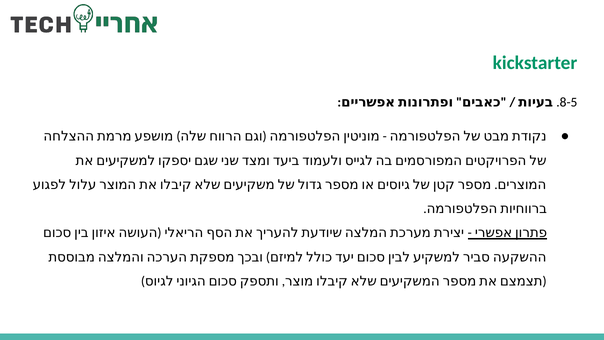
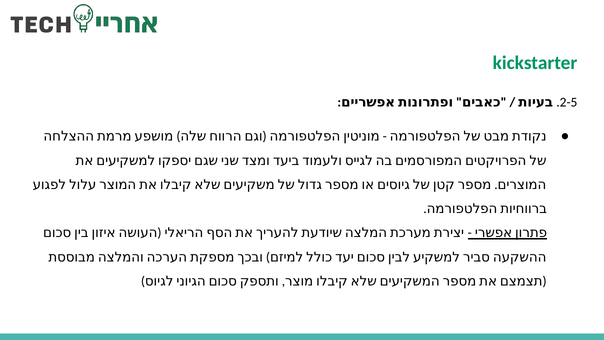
8-5: 8-5 -> 2-5 (569, 102)
